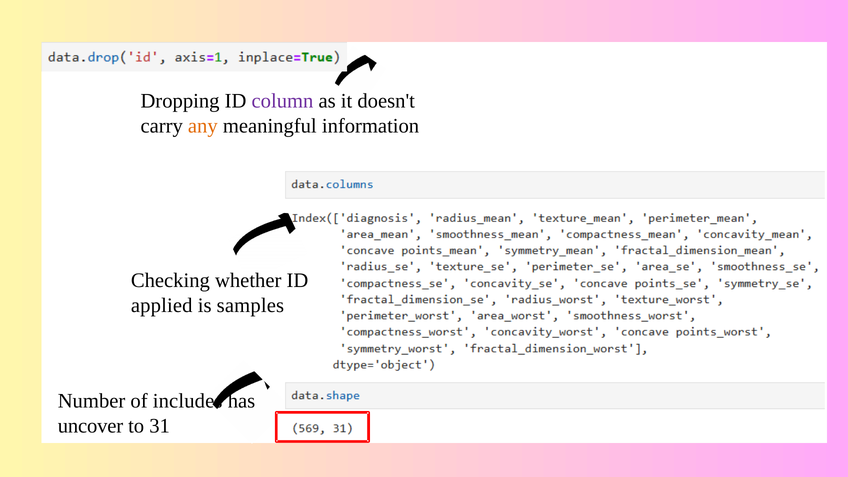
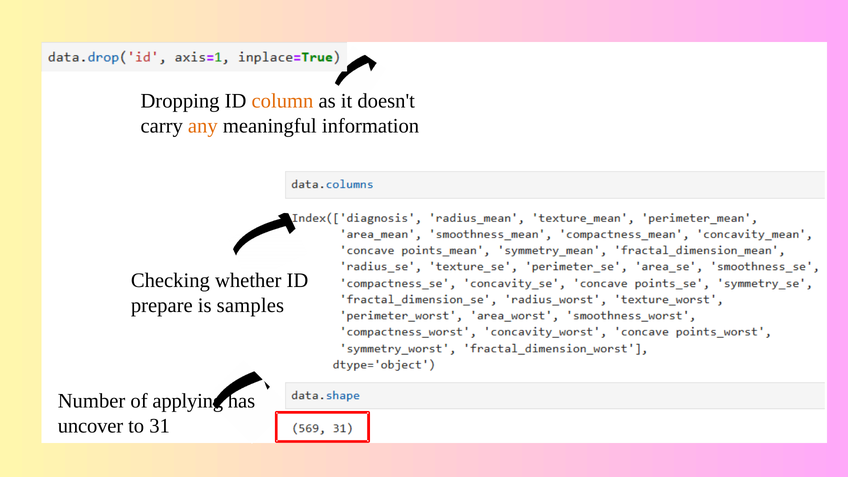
column colour: purple -> orange (282, 101)
applied: applied -> prepare (162, 305)
includes: includes -> applying (188, 401)
